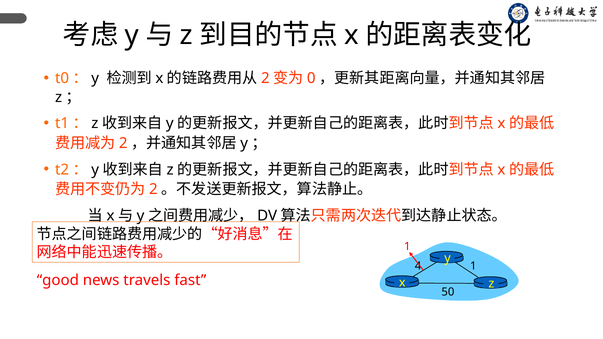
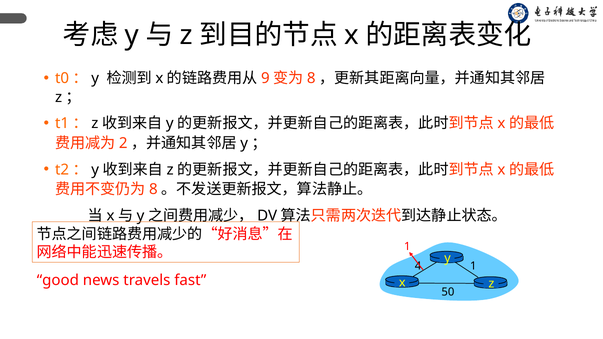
2: 2 -> 9 (265, 78)
0: 0 -> 8 (311, 78)
2: 2 -> 8 (153, 190)
